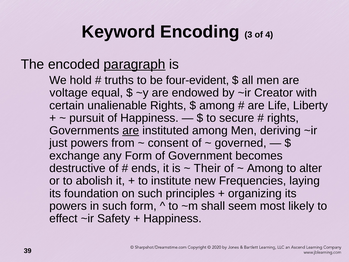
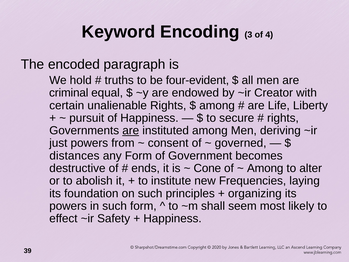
paragraph underline: present -> none (135, 64)
voltage: voltage -> criminal (69, 93)
exchange: exchange -> distances (74, 156)
Their: Their -> Cone (207, 168)
